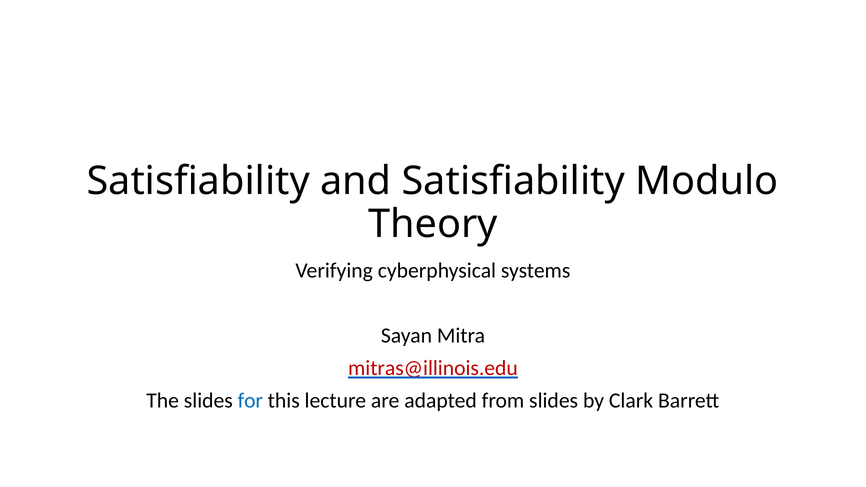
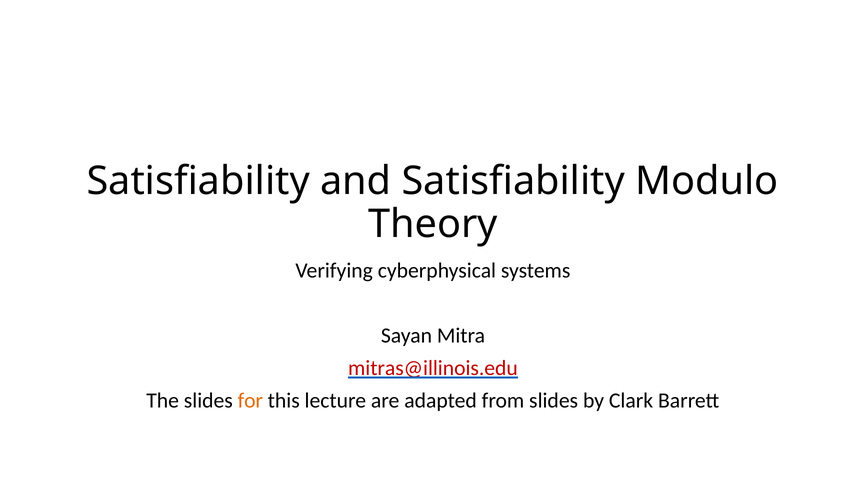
for colour: blue -> orange (250, 401)
